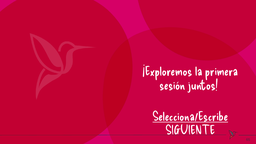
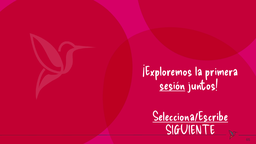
sesión underline: none -> present (172, 85)
